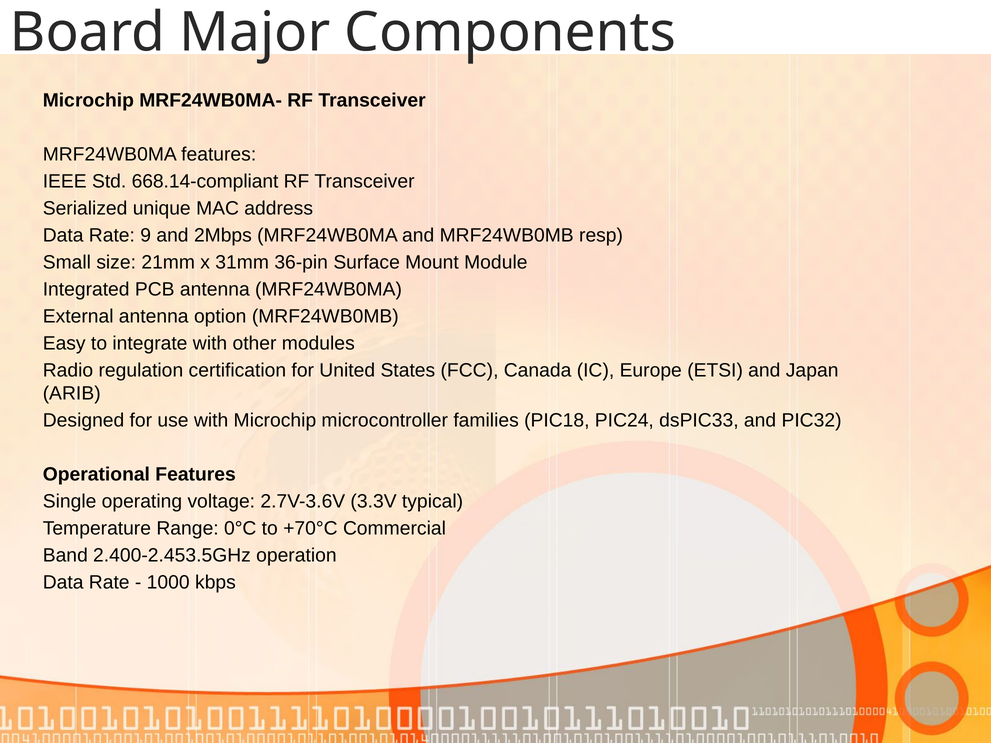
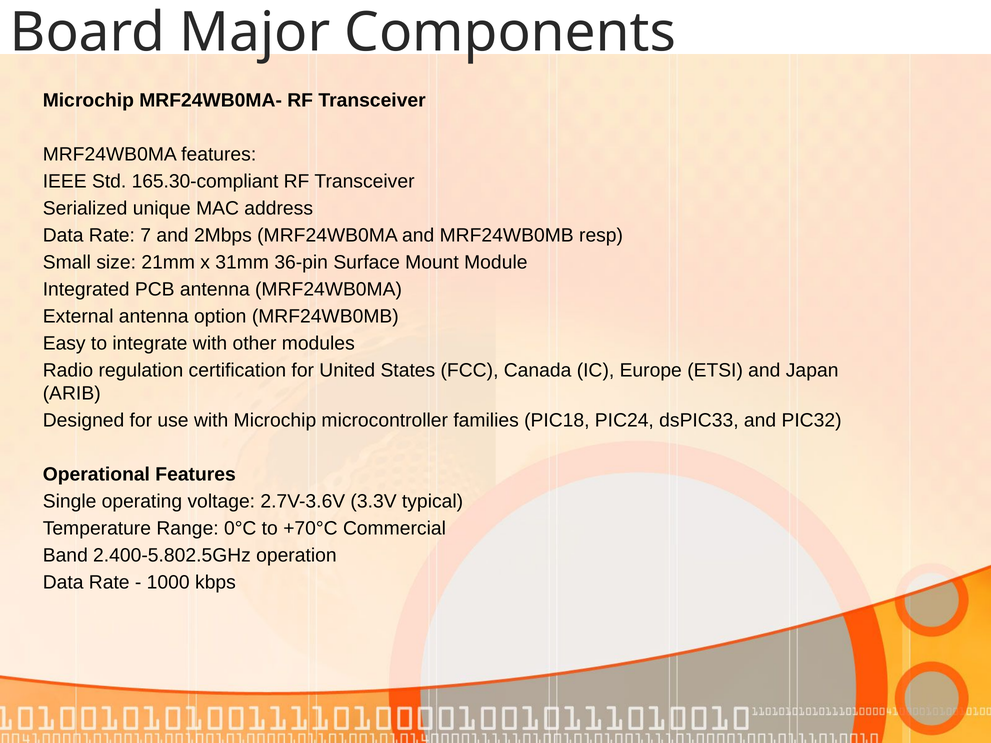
668.14-compliant: 668.14-compliant -> 165.30-compliant (205, 181)
9: 9 -> 7 (146, 235)
2.400-2.453.5GHz: 2.400-2.453.5GHz -> 2.400-5.802.5GHz (172, 555)
